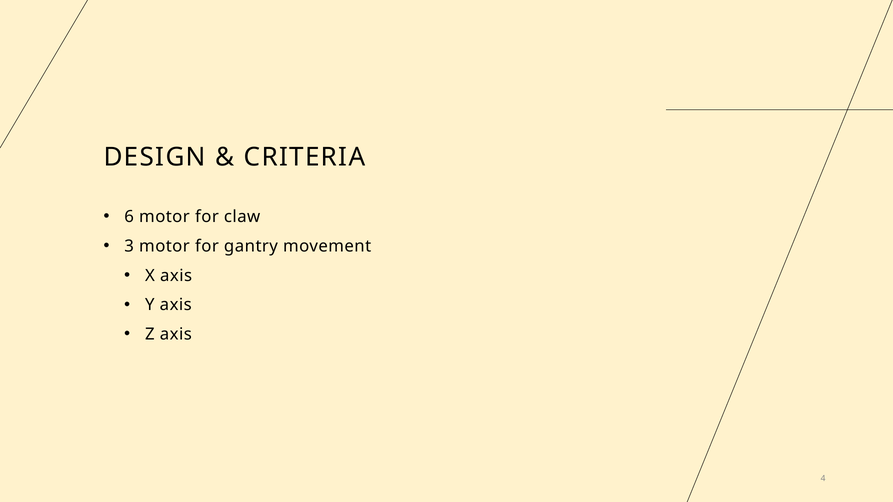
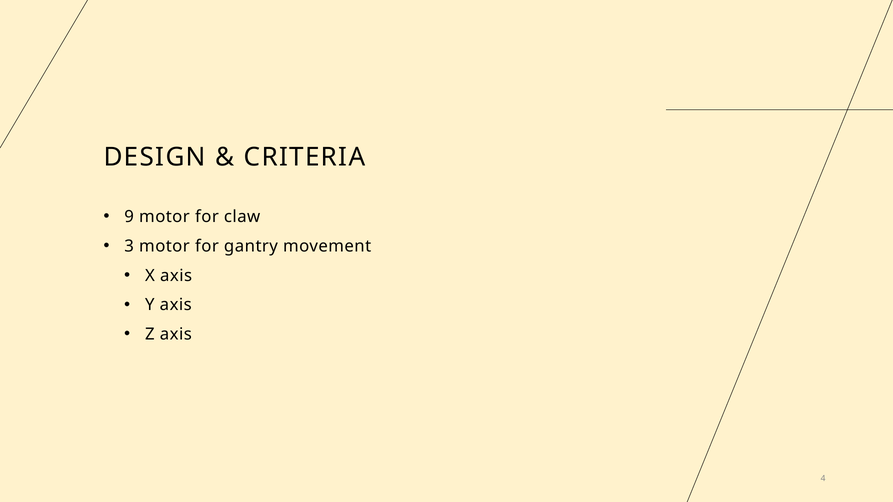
6: 6 -> 9 (129, 217)
